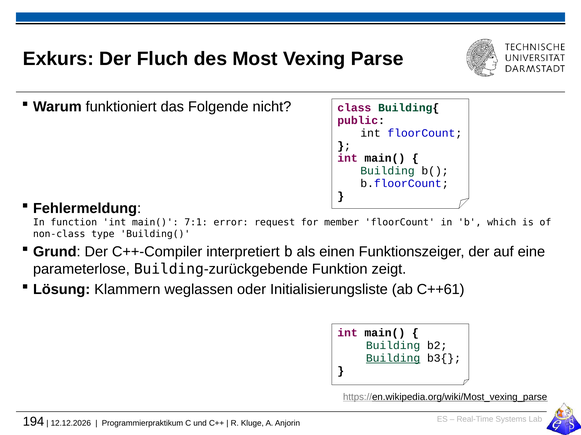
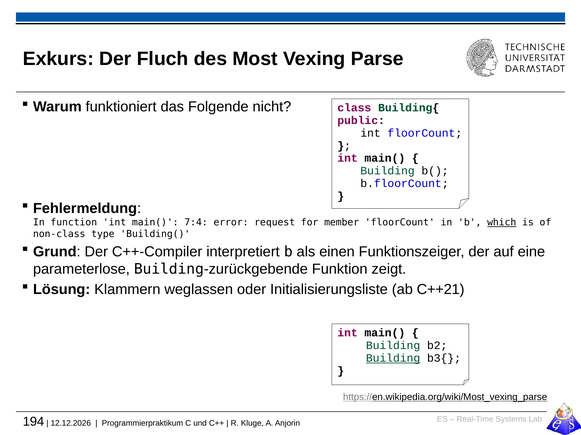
7:1: 7:1 -> 7:4 (196, 223)
which underline: none -> present (502, 223)
C++61: C++61 -> C++21 (441, 290)
